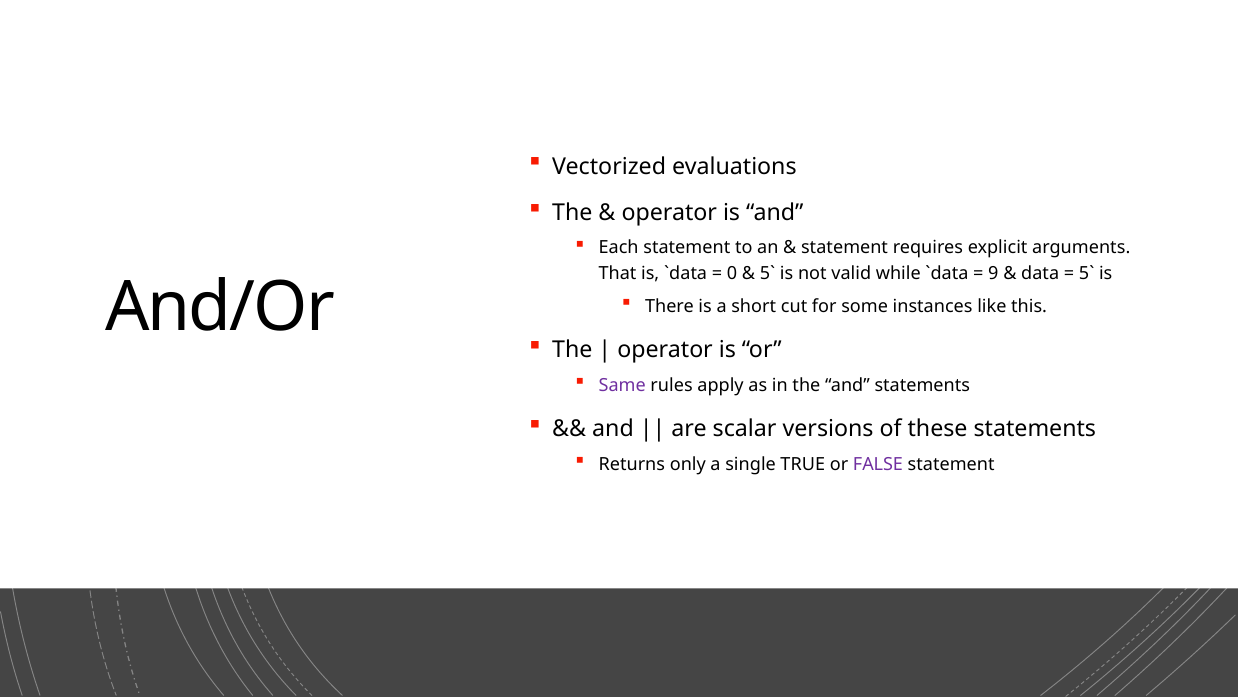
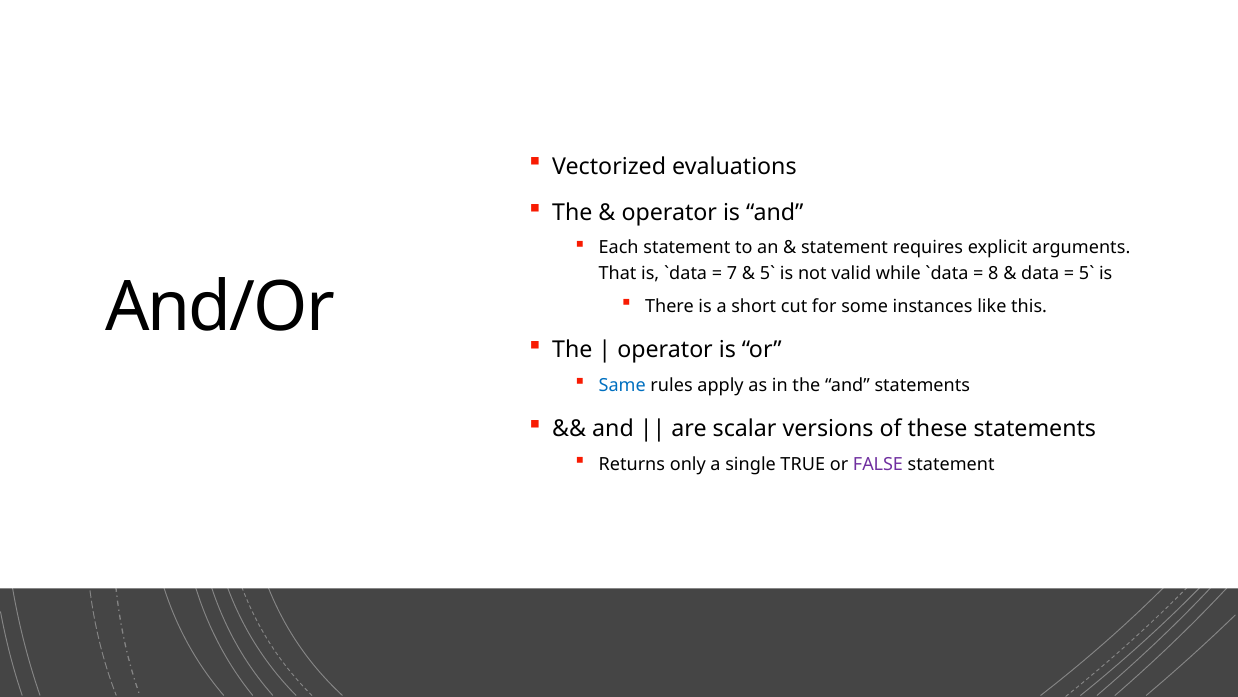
0: 0 -> 7 (732, 274)
9: 9 -> 8 (993, 274)
Same colour: purple -> blue (622, 385)
